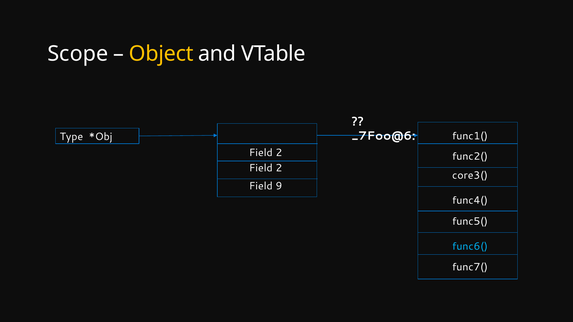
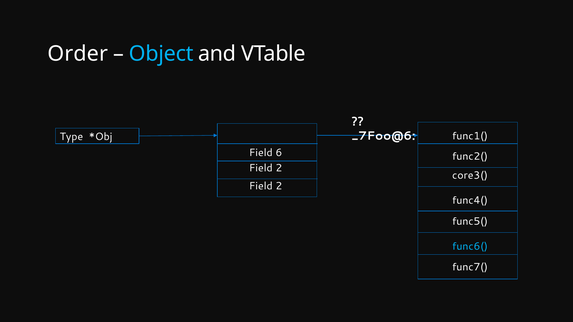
Scope: Scope -> Order (78, 54)
Object colour: yellow -> light blue (161, 54)
2: 2 -> 6 (279, 153)
9: 9 -> 2 (279, 186)
